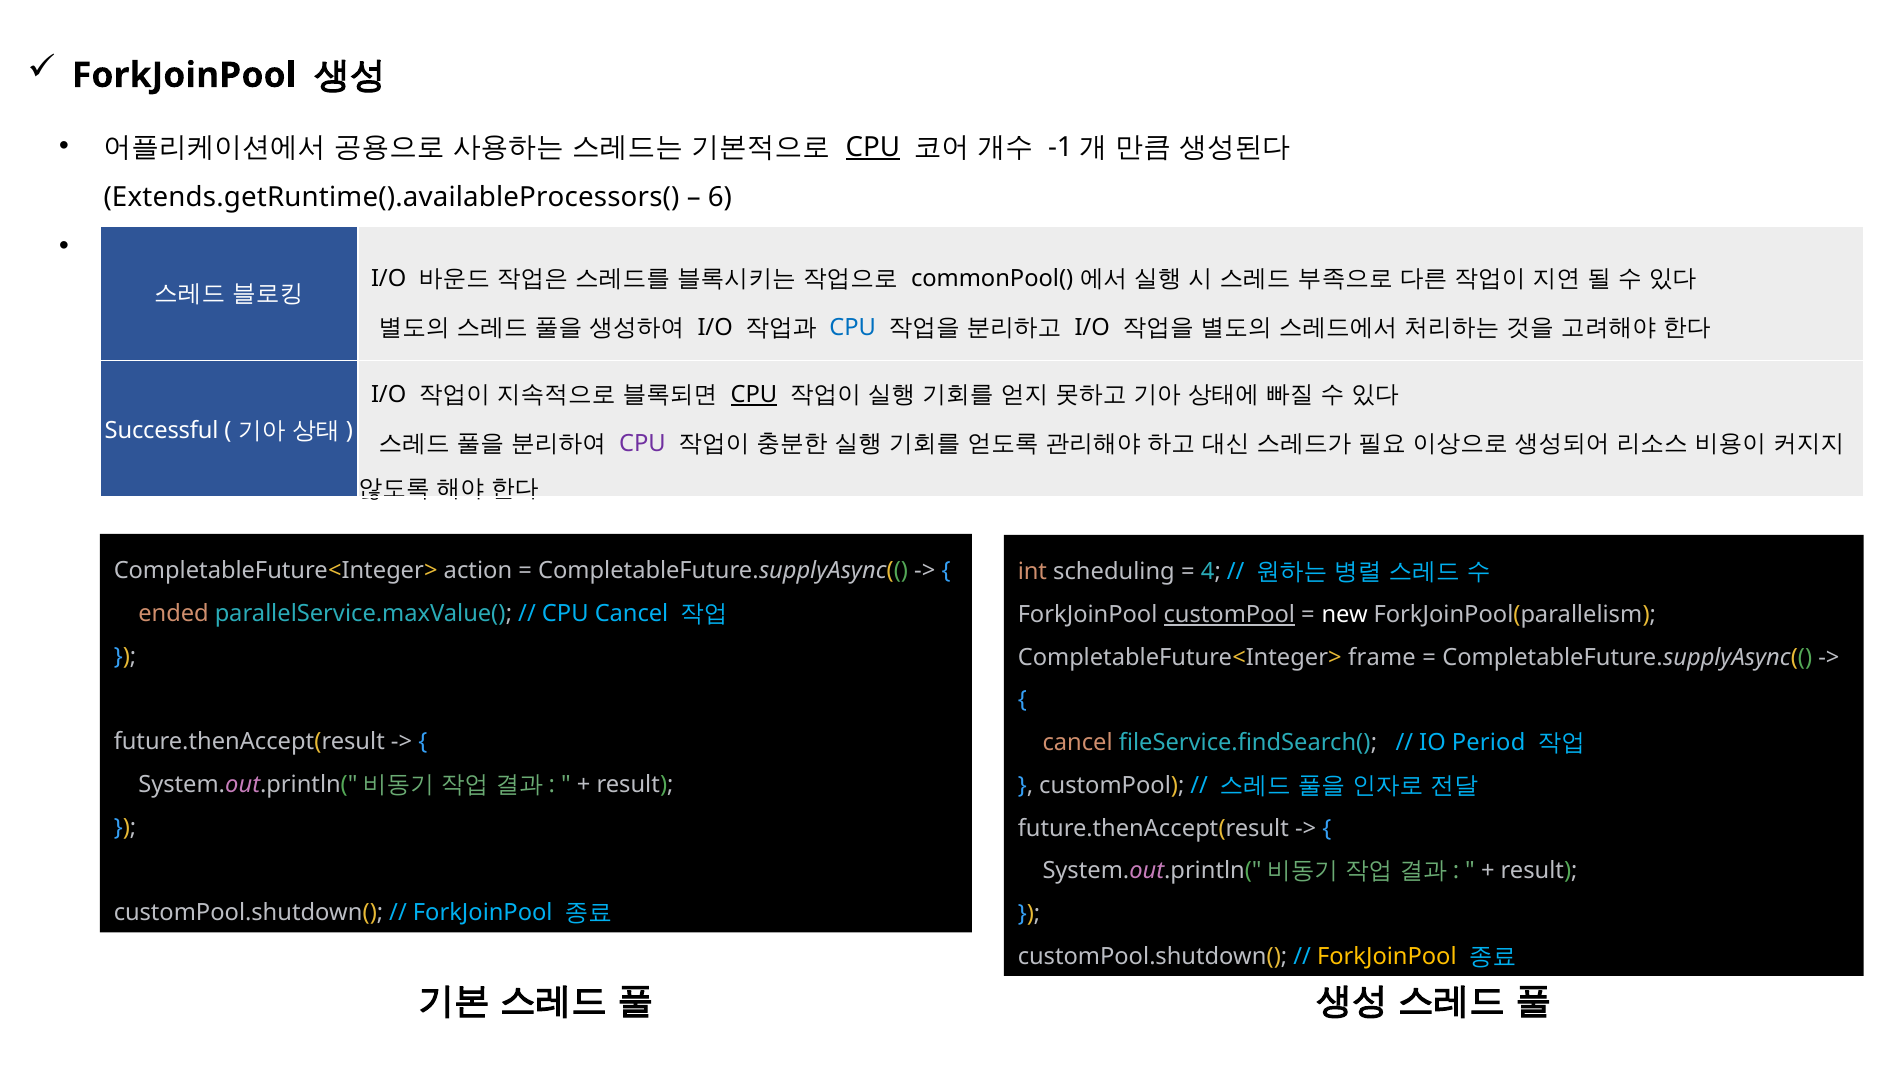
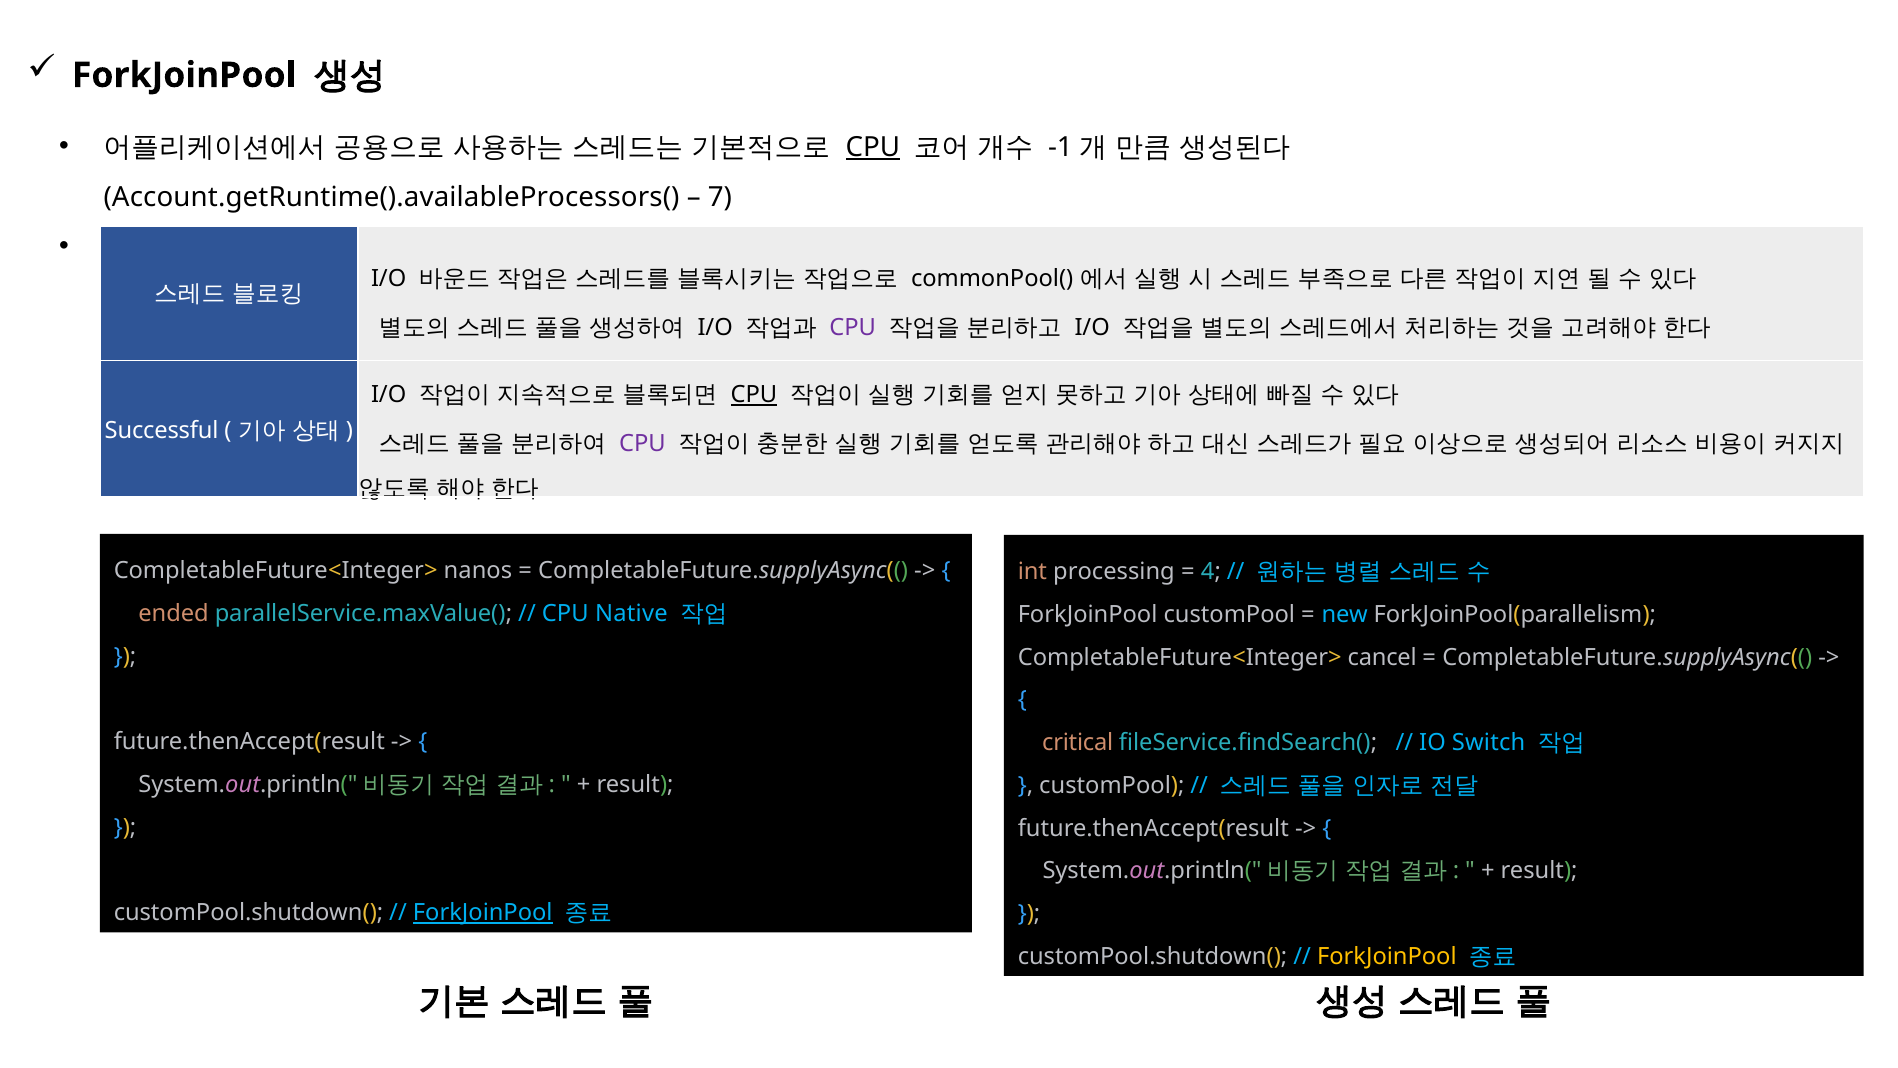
Extends.getRuntime().availableProcessors(: Extends.getRuntime().availableProcessors( -> Account.getRuntime().availableProcessors( (392, 197)
6: 6 -> 7 (720, 197)
CPU colour: blue -> purple (853, 328)
action: action -> nanos (478, 571)
scheduling: scheduling -> processing (1114, 572)
CPU Cancel: Cancel -> Native (631, 614)
customPool underline: present -> none (1229, 614)
new colour: white -> light blue (1345, 614)
frame: frame -> cancel (1382, 657)
cancel: cancel -> critical (1078, 743)
Period: Period -> Switch (1489, 743)
ForkJoinPool underline: none -> present (483, 913)
